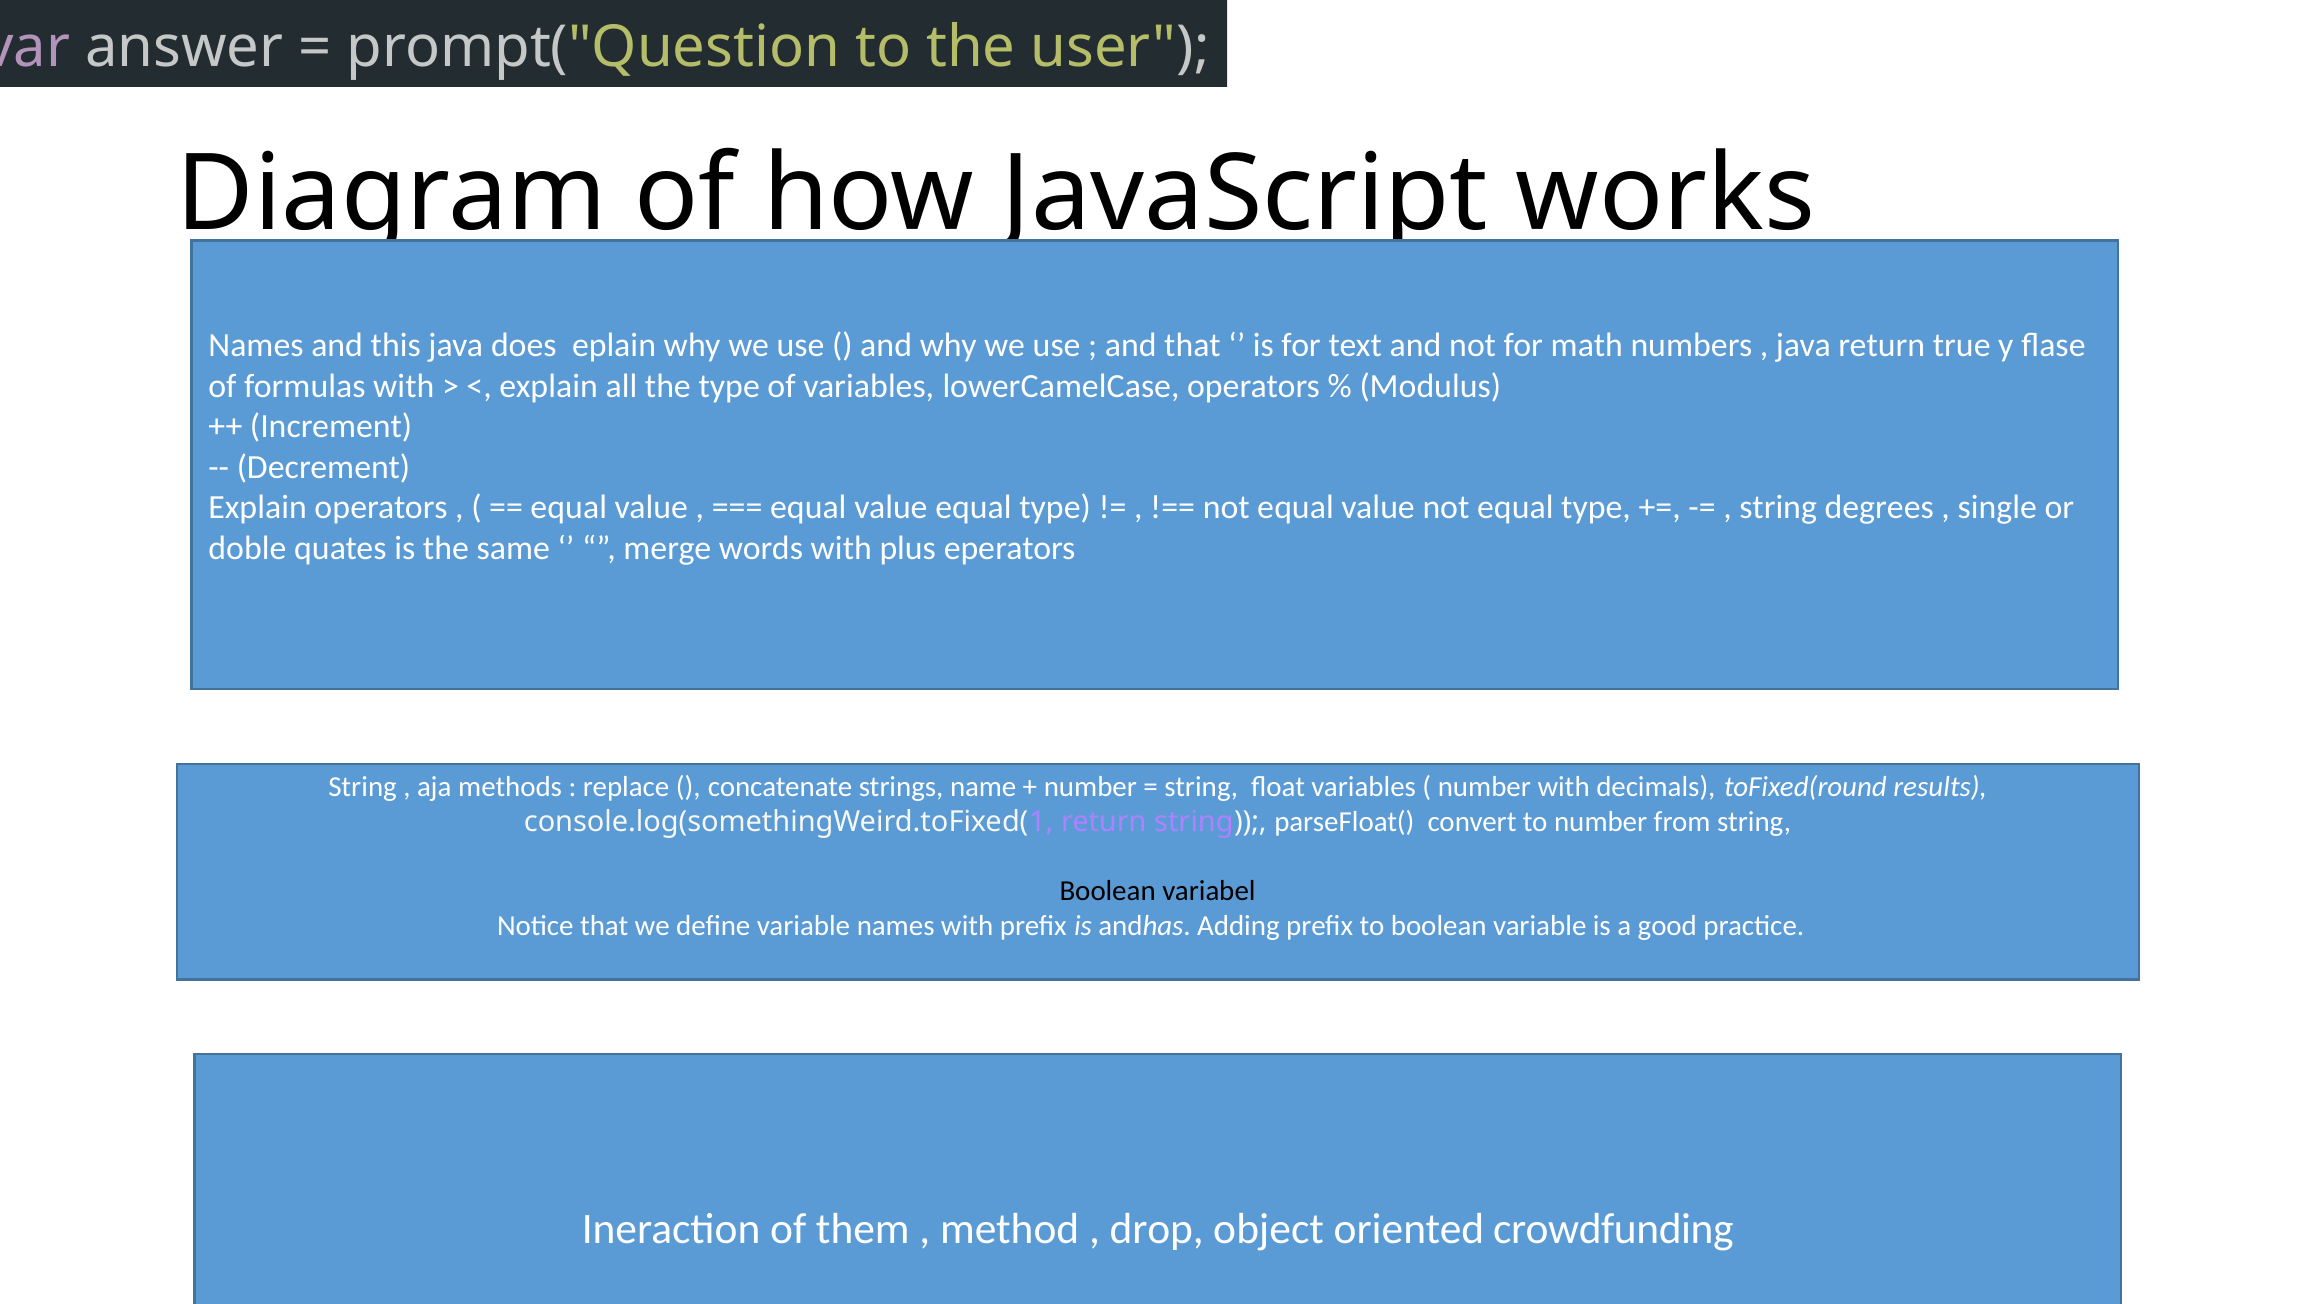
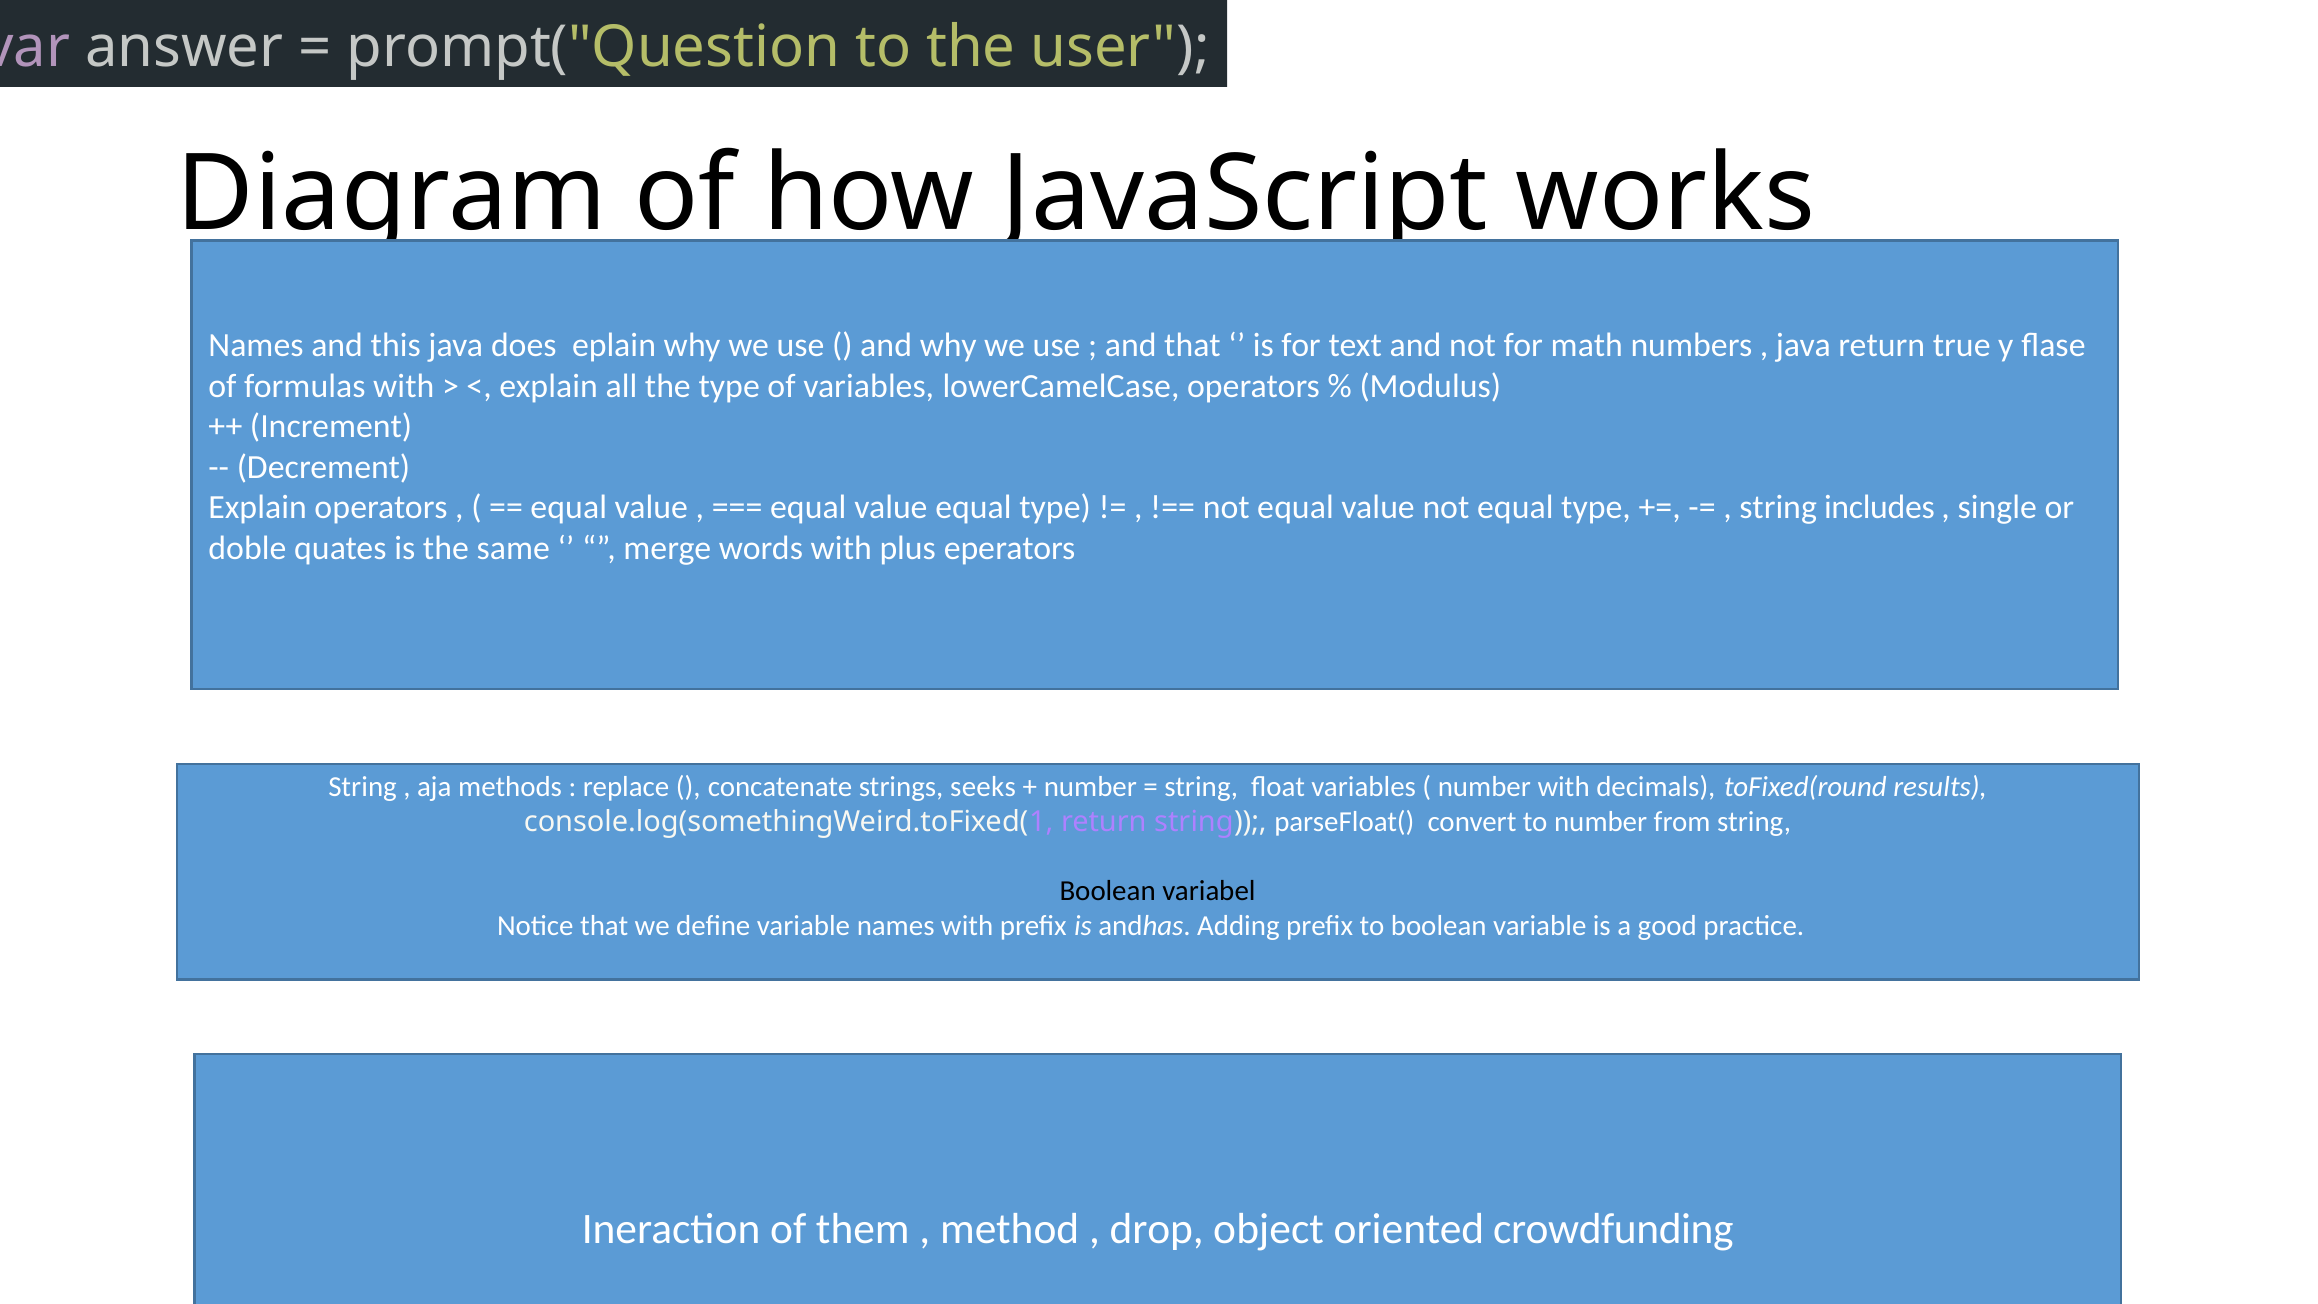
degrees: degrees -> includes (1879, 508)
name: name -> seeks (983, 787)
